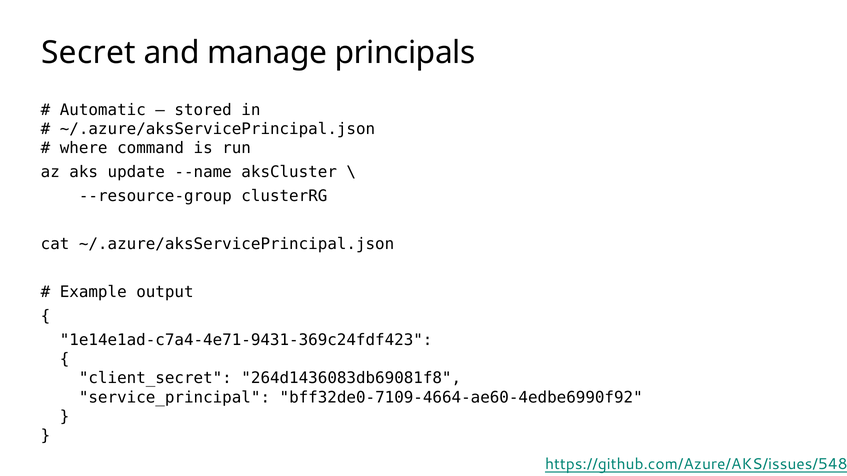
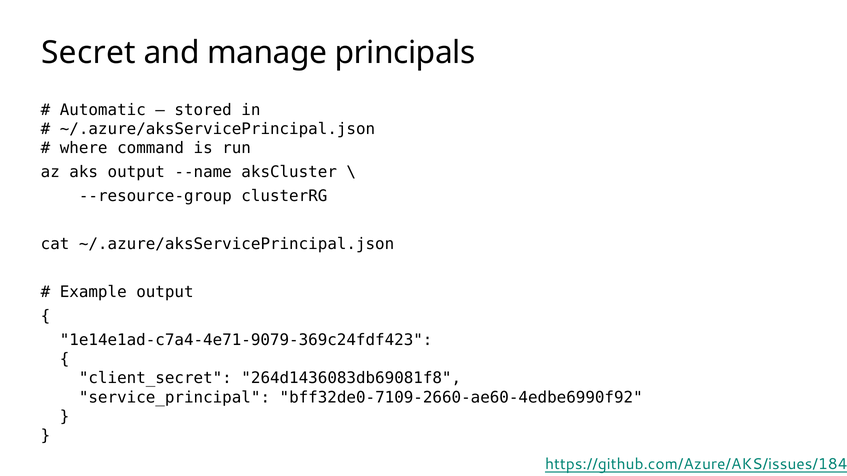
aks update: update -> output (136, 172)
1e14e1ad-c7a4-4e71-9431-369c24fdf423: 1e14e1ad-c7a4-4e71-9431-369c24fdf423 -> 1e14e1ad-c7a4-4e71-9079-369c24fdf423 (246, 340)
bff32de0-7109-4664-ae60-4edbe6990f92: bff32de0-7109-4664-ae60-4edbe6990f92 -> bff32de0-7109-2660-ae60-4edbe6990f92 (461, 398)
https://github.com/Azure/AKS/issues/548: https://github.com/Azure/AKS/issues/548 -> https://github.com/Azure/AKS/issues/184 (696, 465)
